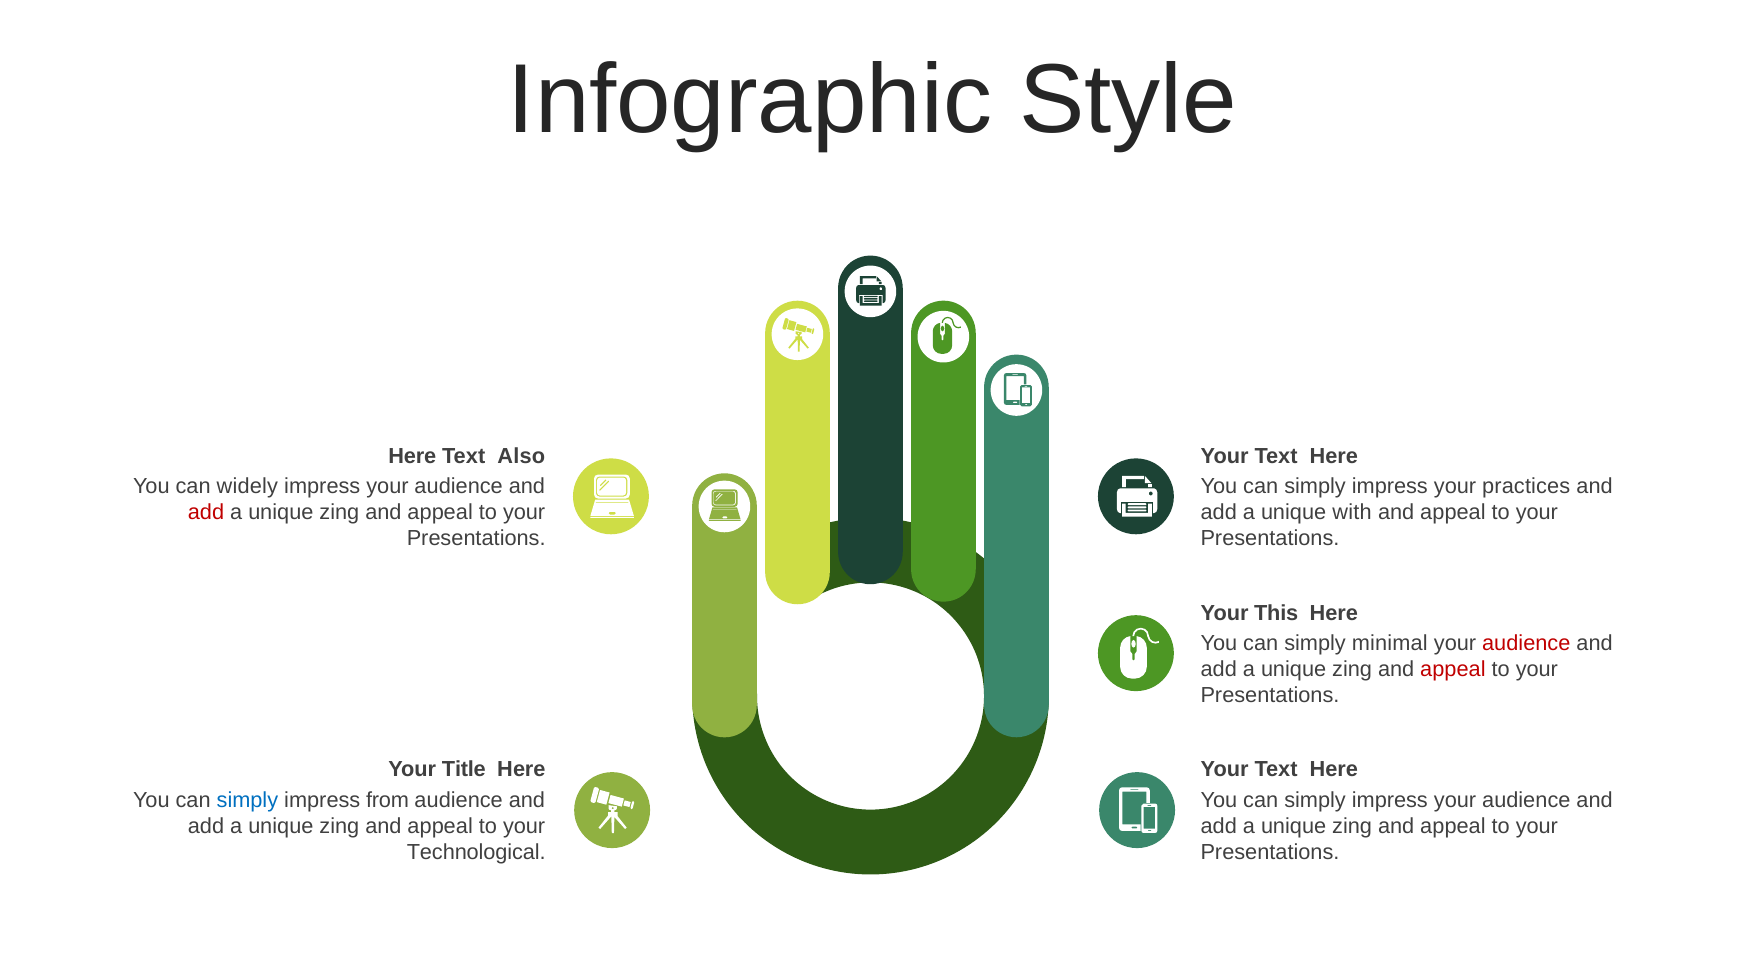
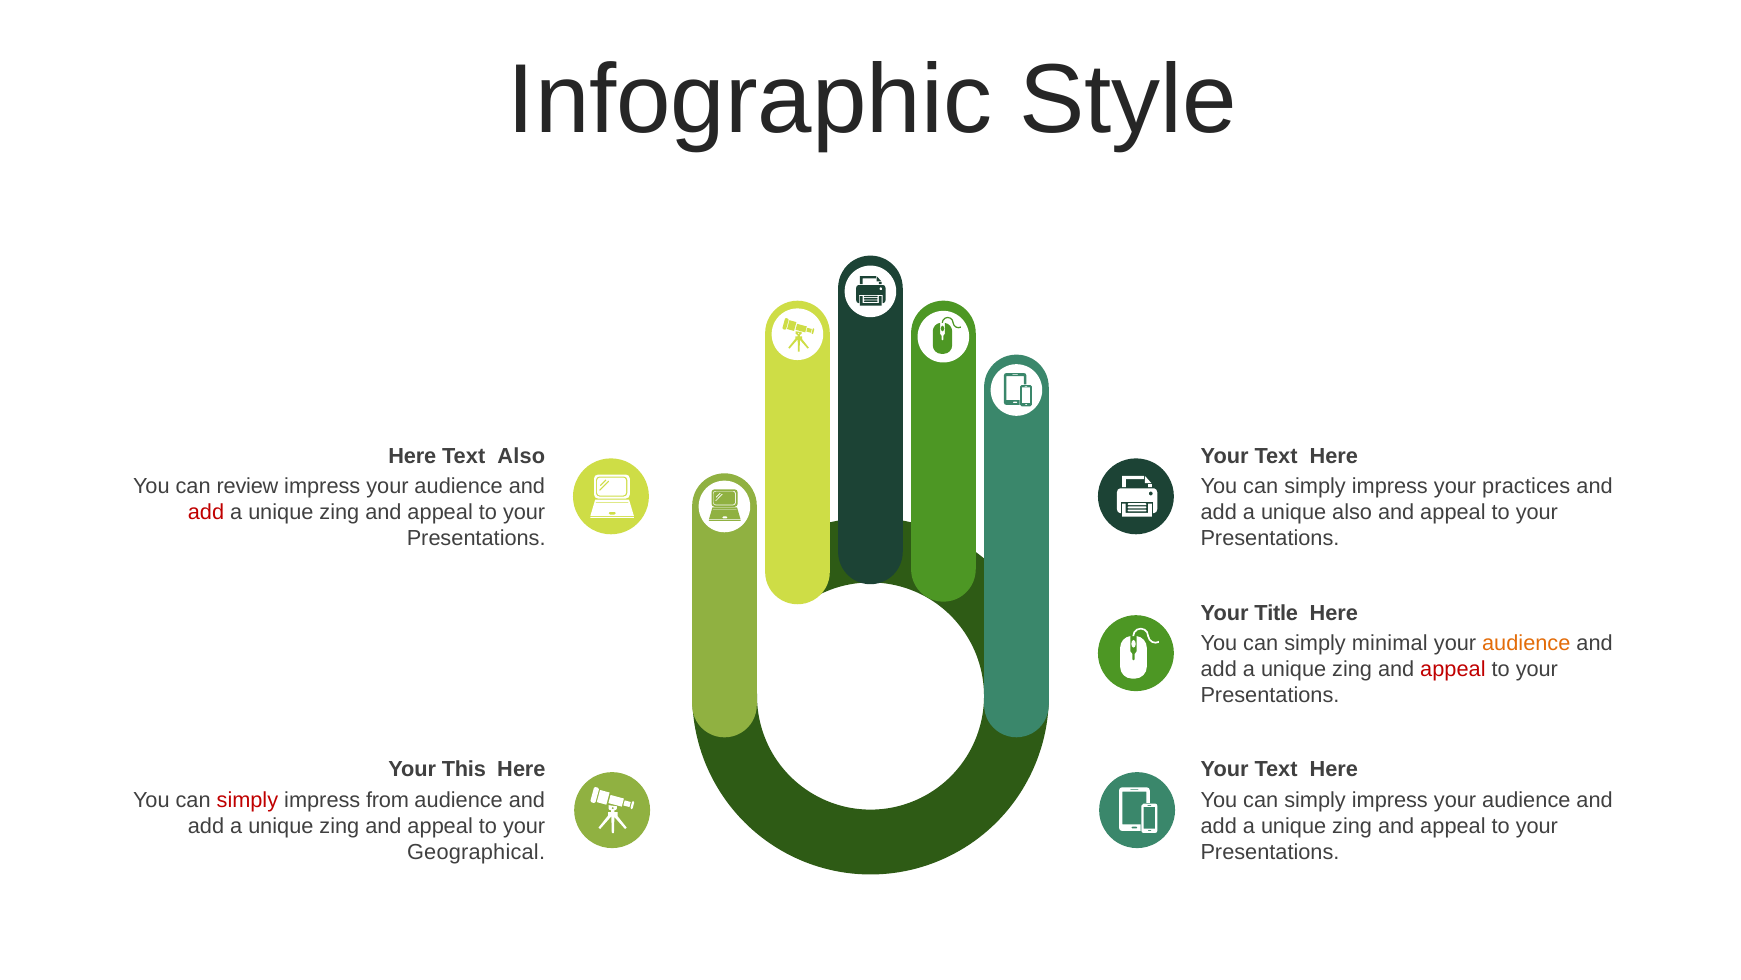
widely: widely -> review (248, 486)
unique with: with -> also (1352, 512)
This: This -> Title (1276, 612)
audience colour: red -> orange (1526, 643)
Title: Title -> This (464, 769)
simply colour: blue -> red (247, 799)
Technological: Technological -> Geographical (476, 852)
